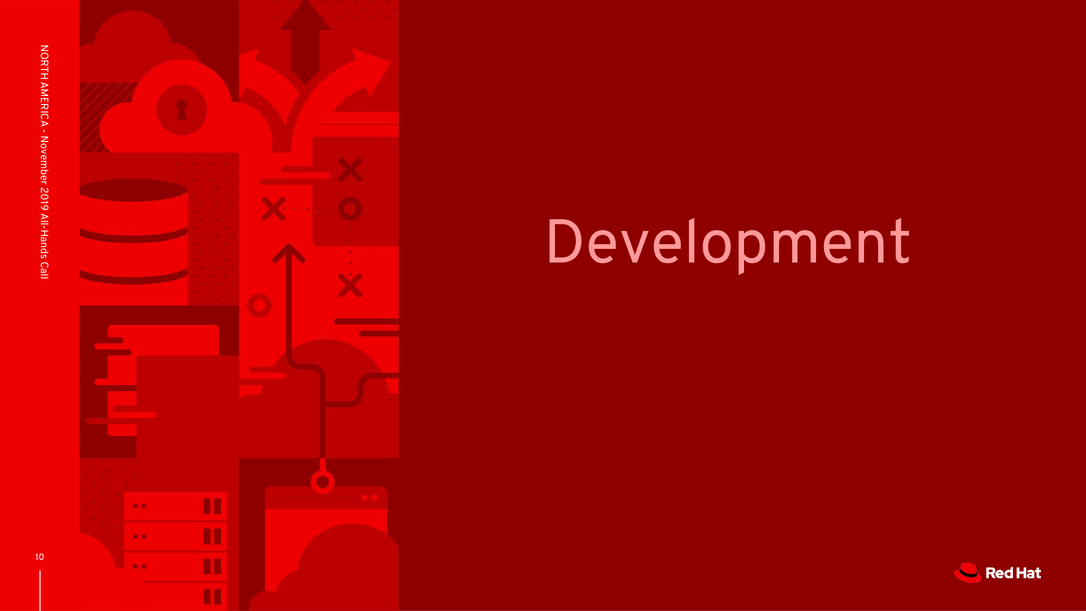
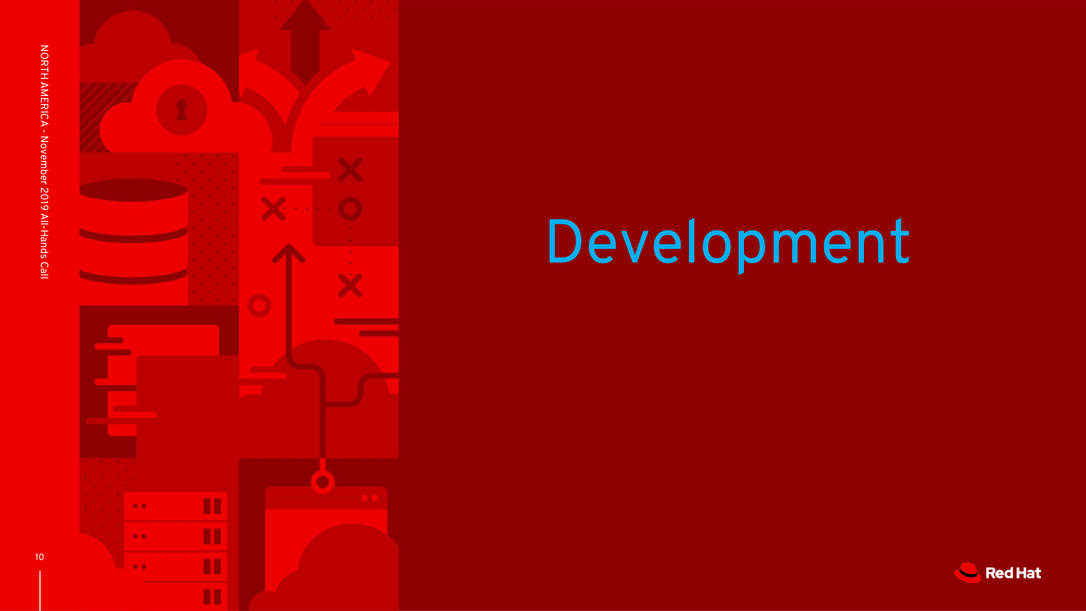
Development colour: pink -> light blue (728, 242)
